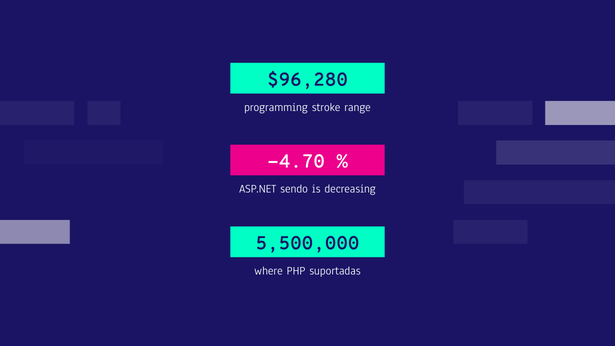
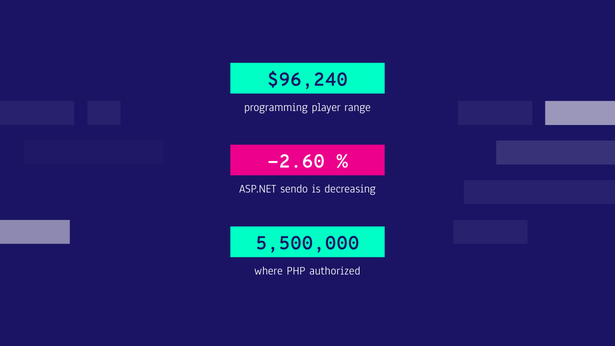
$96,280: $96,280 -> $96,240 (307, 80)
stroke: stroke -> player (326, 107)
-4.70: -4.70 -> -2.60 (296, 161)
suportadas: suportadas -> authorized (335, 271)
